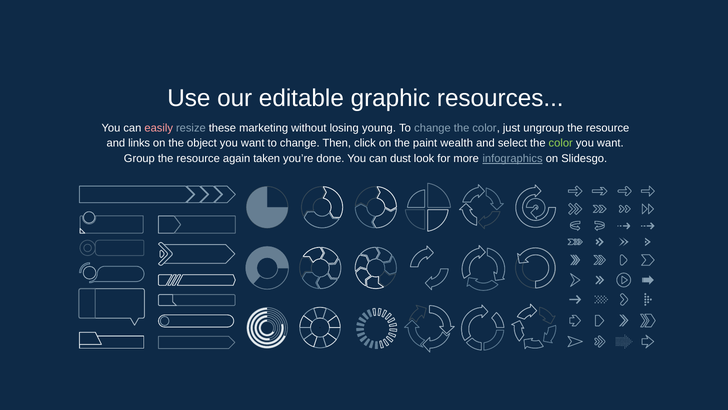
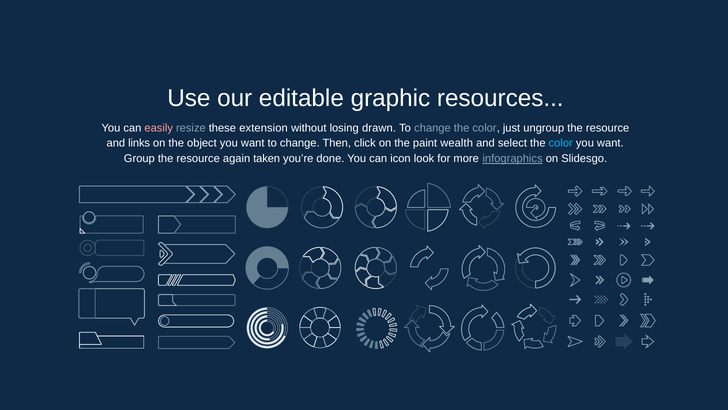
marketing: marketing -> extension (264, 128)
young: young -> drawn (379, 128)
color colour: light green -> light blue (561, 143)
dust: dust -> icon (400, 158)
